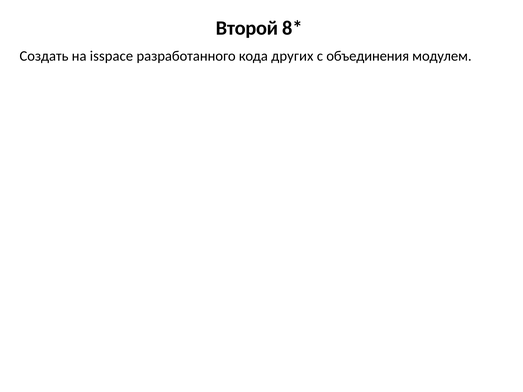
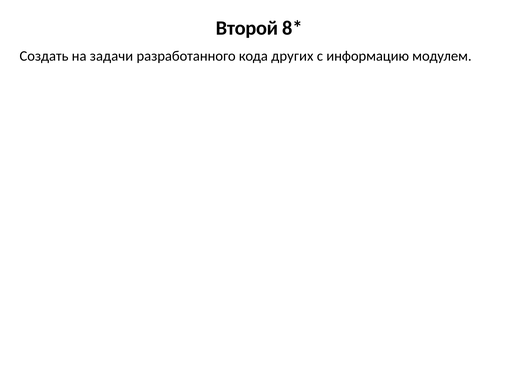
isspace: isspace -> задачи (111, 56)
объединения: объединения -> информацию (368, 56)
